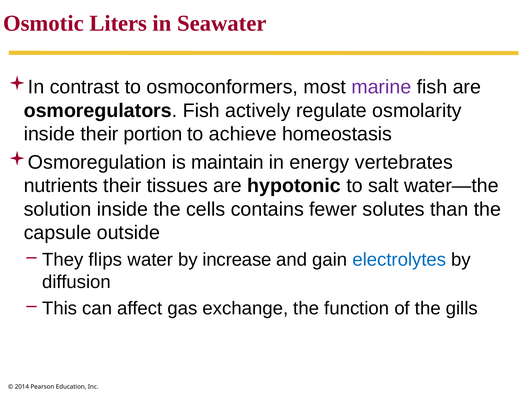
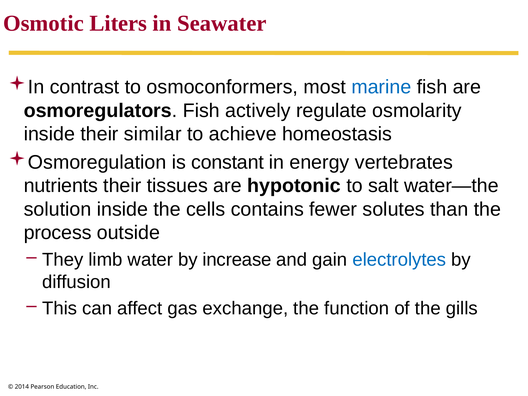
marine colour: purple -> blue (381, 87)
portion: portion -> similar (153, 134)
maintain: maintain -> constant (227, 162)
capsule: capsule -> process (58, 233)
flips: flips -> limb (105, 260)
